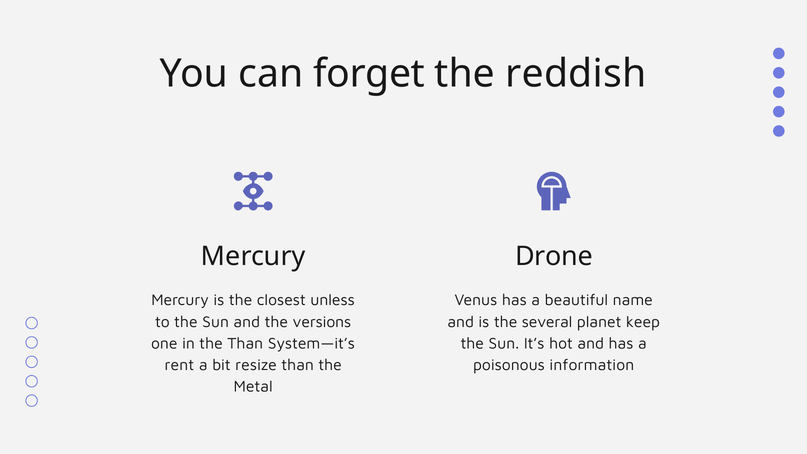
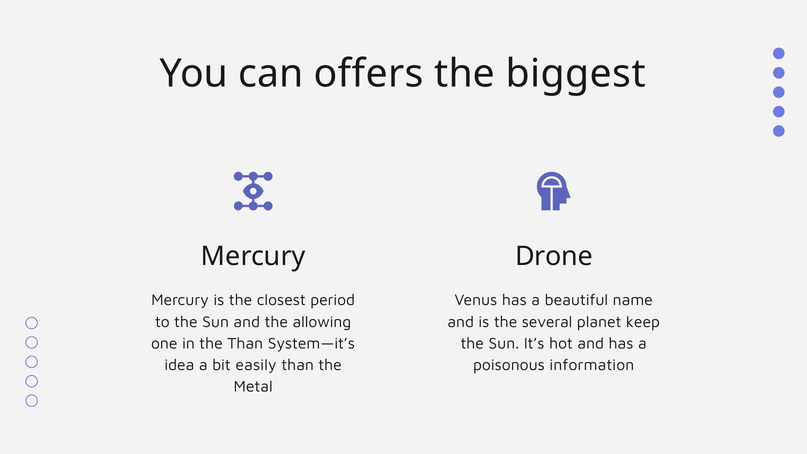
forget: forget -> offers (369, 74)
reddish: reddish -> biggest (576, 74)
unless: unless -> period (333, 300)
versions: versions -> allowing (322, 322)
rent: rent -> idea (179, 365)
resize: resize -> easily (256, 365)
